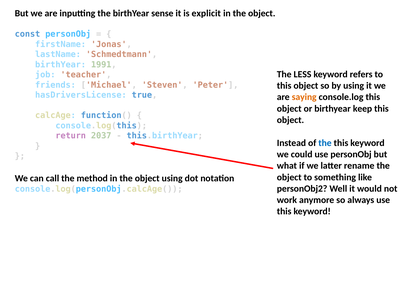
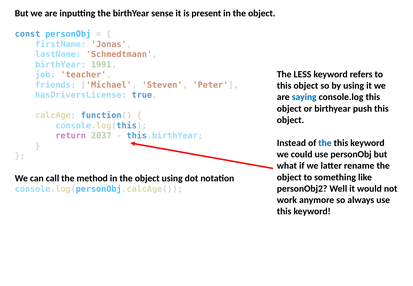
explicit: explicit -> present (206, 13)
saying colour: orange -> blue (304, 97)
keep: keep -> push (362, 109)
